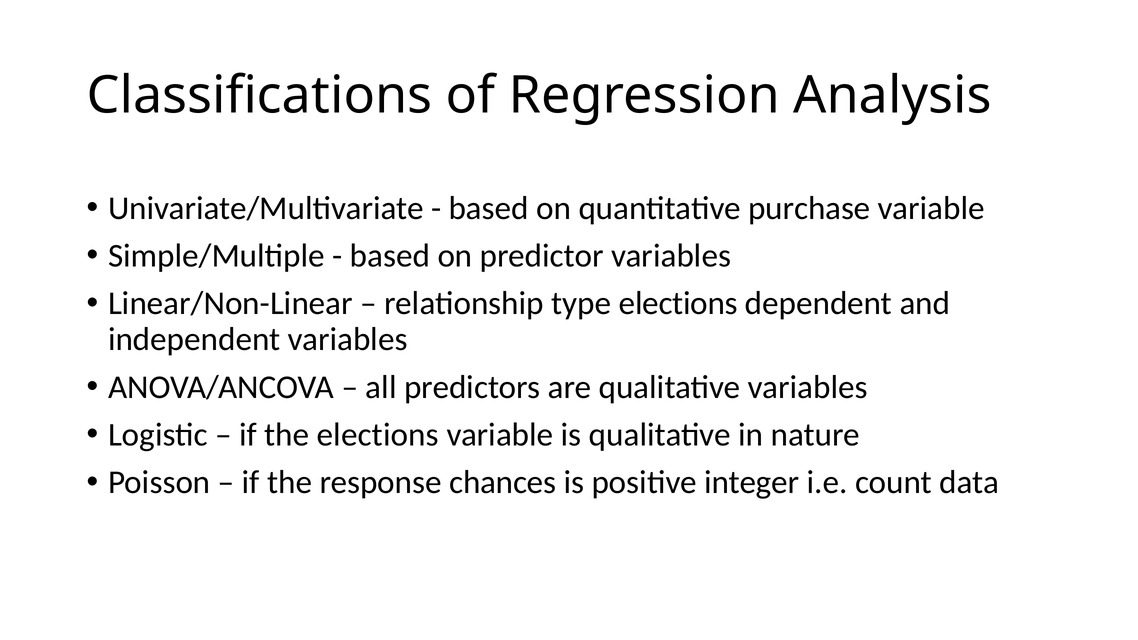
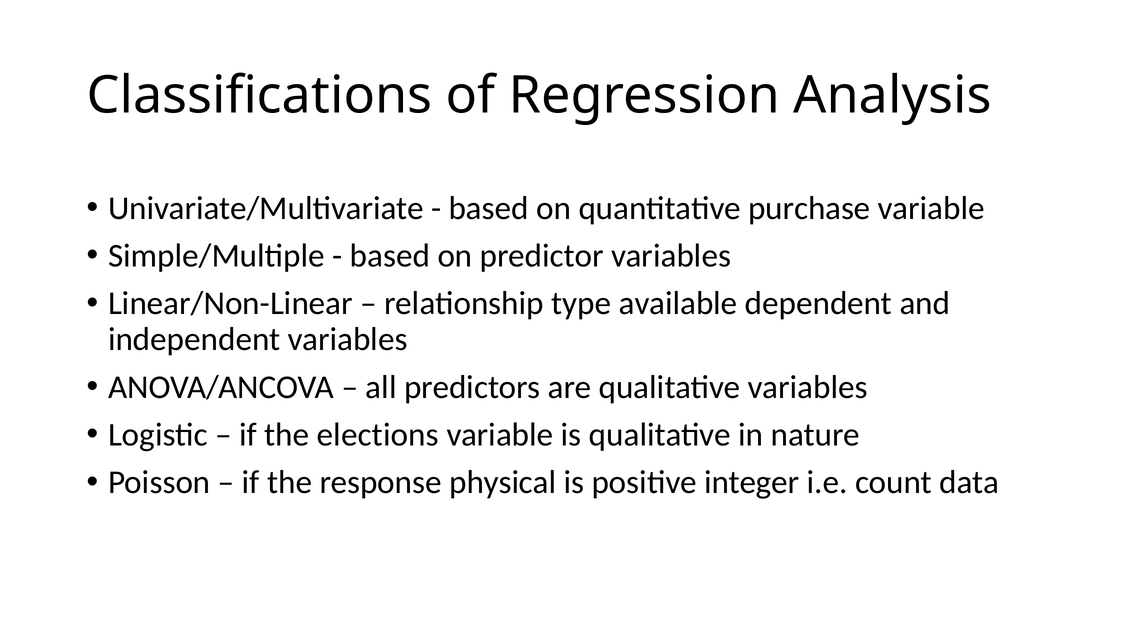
type elections: elections -> available (678, 304)
chances: chances -> physical (503, 483)
